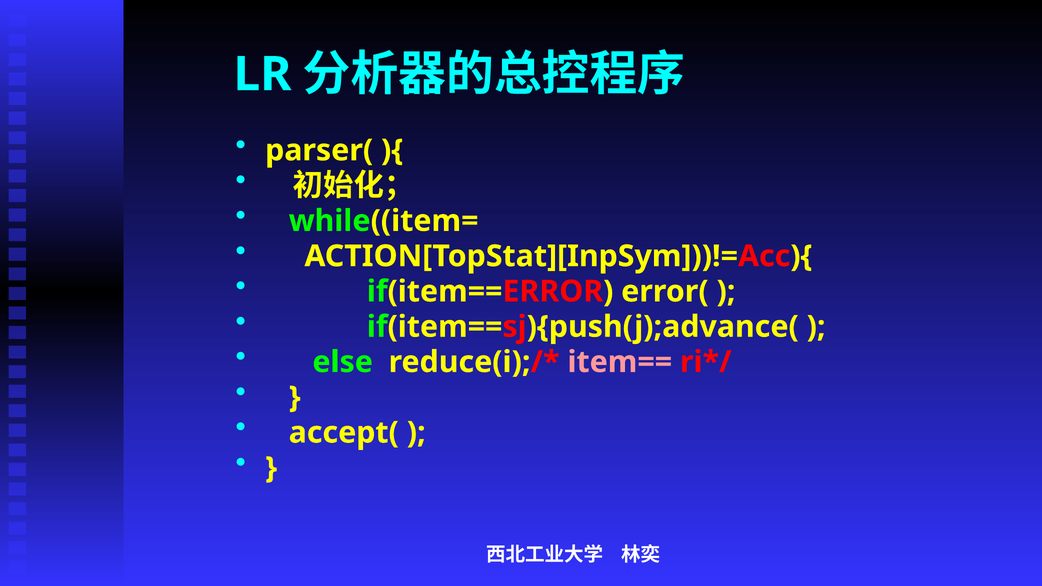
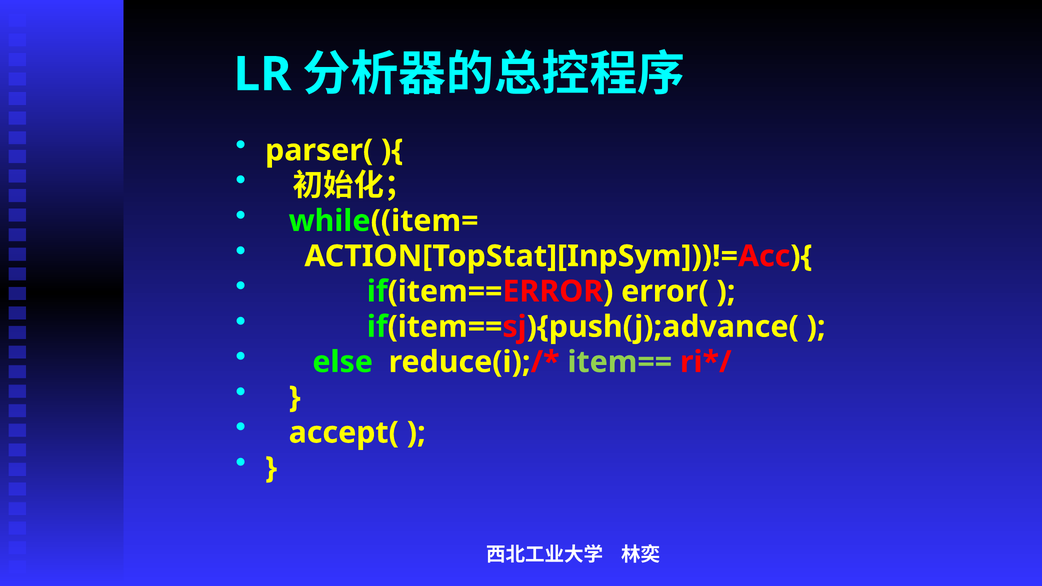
item== colour: pink -> light green (620, 362)
